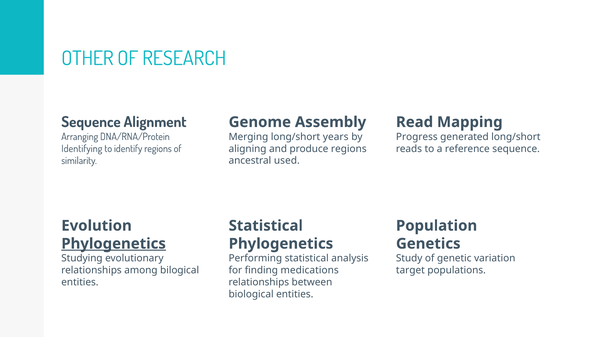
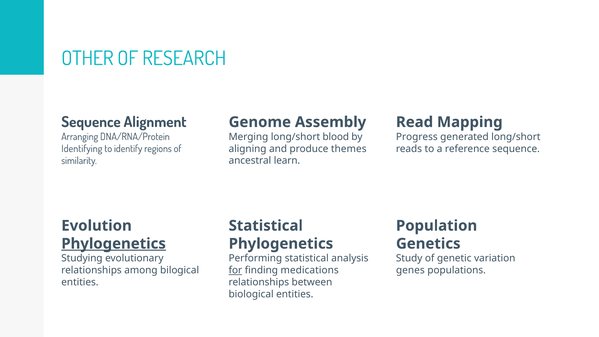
years: years -> blood (336, 137)
produce regions: regions -> themes (349, 149)
used: used -> learn (287, 161)
for underline: none -> present (235, 270)
target: target -> genes (410, 270)
